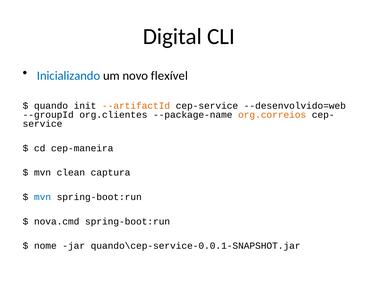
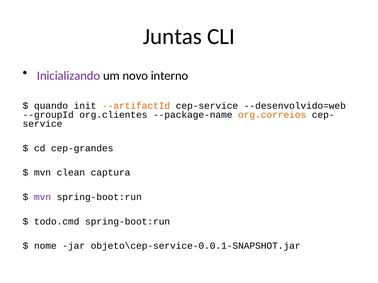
Digital: Digital -> Juntas (172, 37)
Inicializando colour: blue -> purple (69, 76)
flexível: flexível -> interno (170, 76)
cep-maneira: cep-maneira -> cep-grandes (82, 148)
mvn colour: blue -> purple (43, 197)
nova.cmd: nova.cmd -> todo.cmd (57, 222)
quando\cep-service-0.0.1-SNAPSHOT.jar: quando\cep-service-0.0.1-SNAPSHOT.jar -> objeto\cep-service-0.0.1-SNAPSHOT.jar (196, 246)
